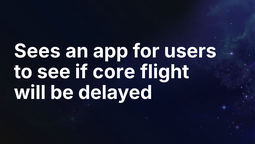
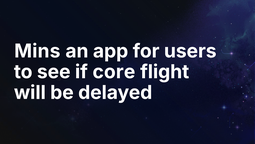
Sees: Sees -> Mins (37, 51)
